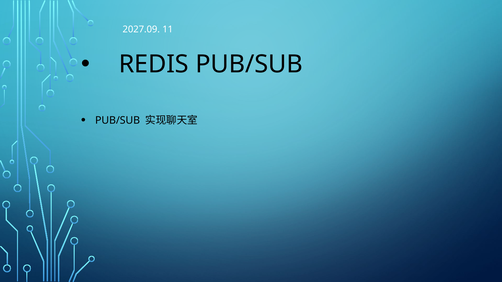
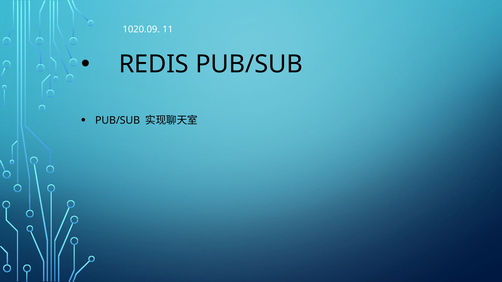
2027.09: 2027.09 -> 1020.09 (141, 29)
